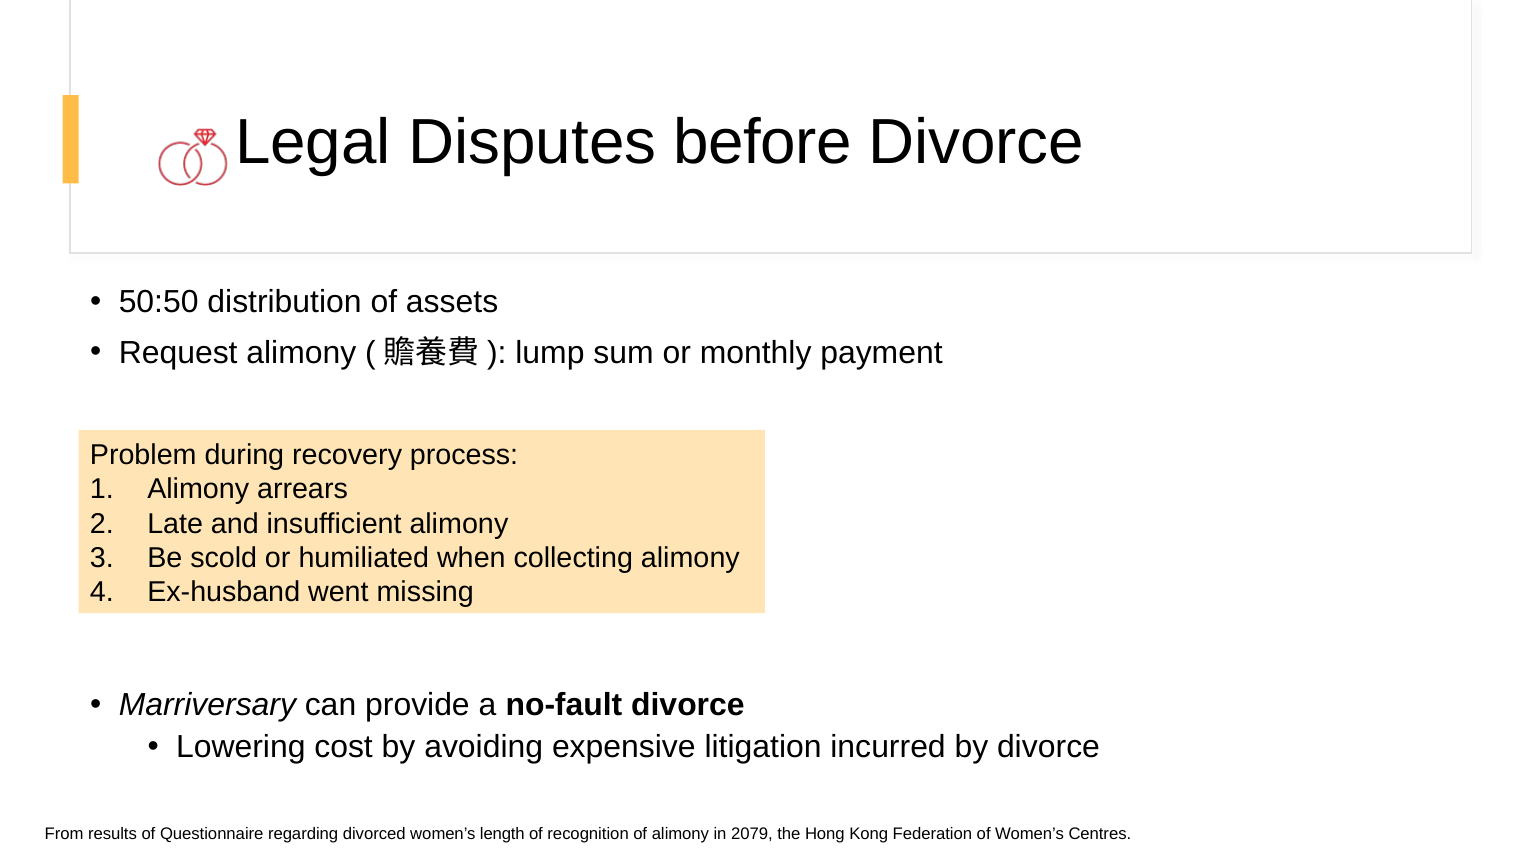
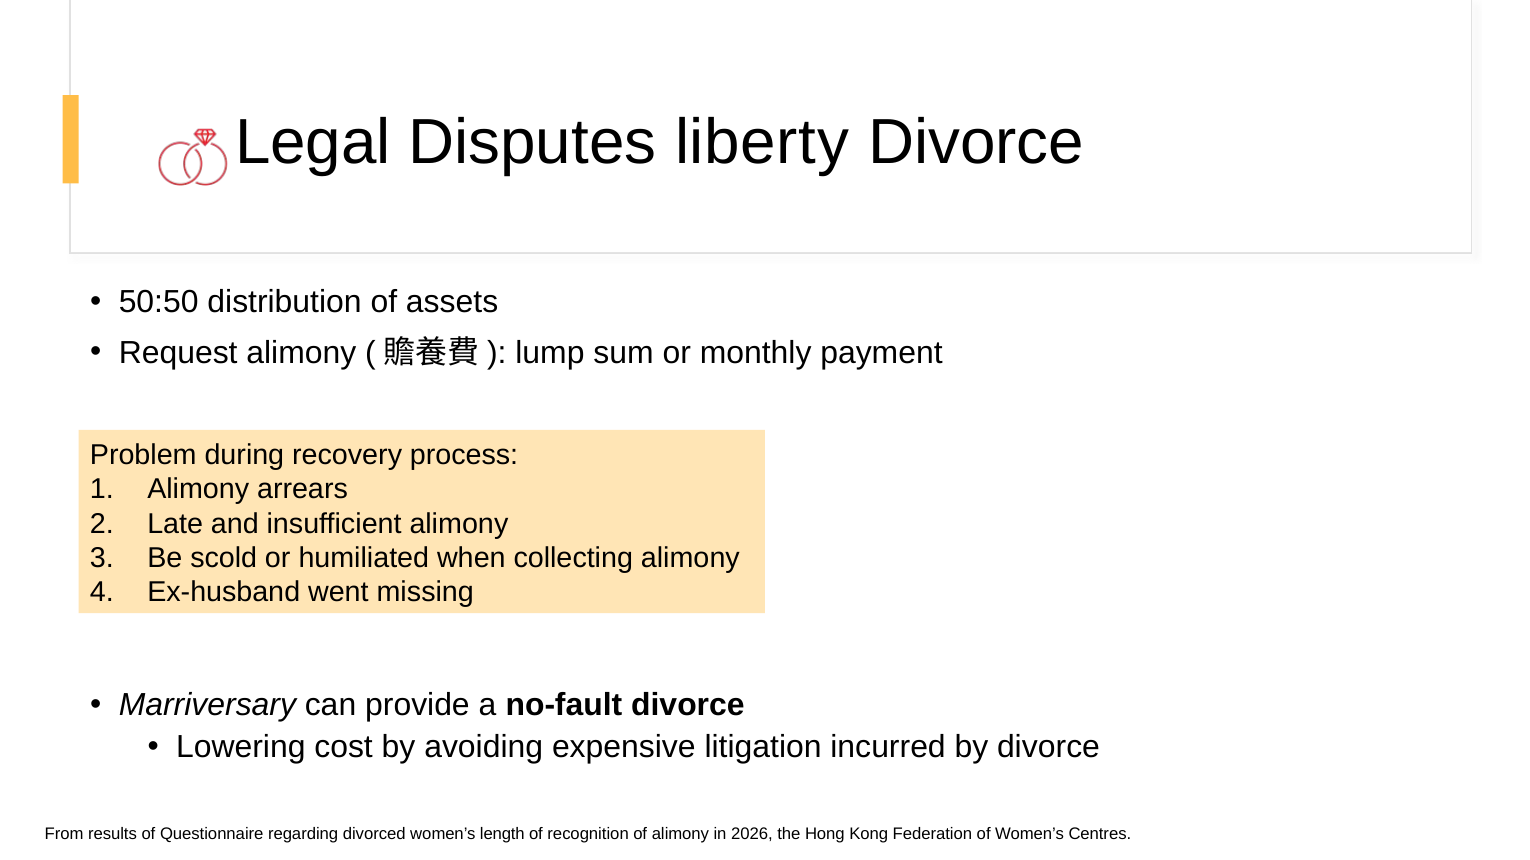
before: before -> liberty (762, 142)
2079: 2079 -> 2026 (752, 835)
